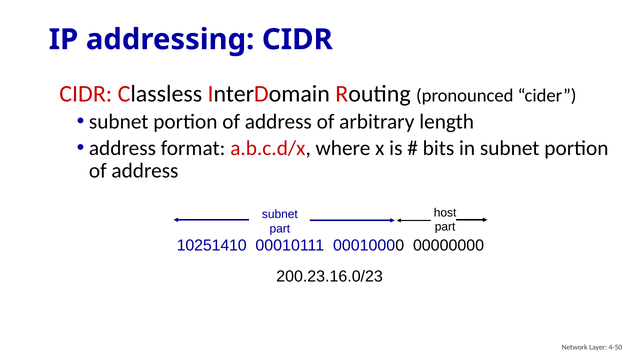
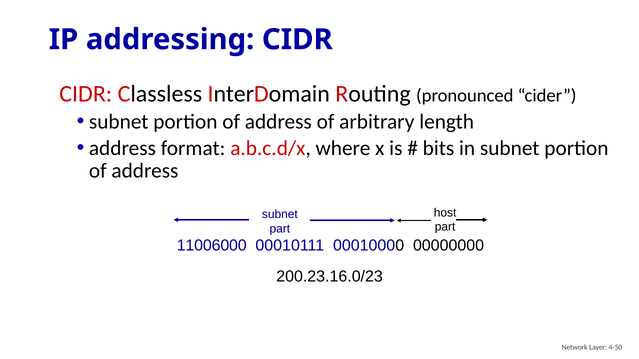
10251410: 10251410 -> 11006000 (212, 246)
